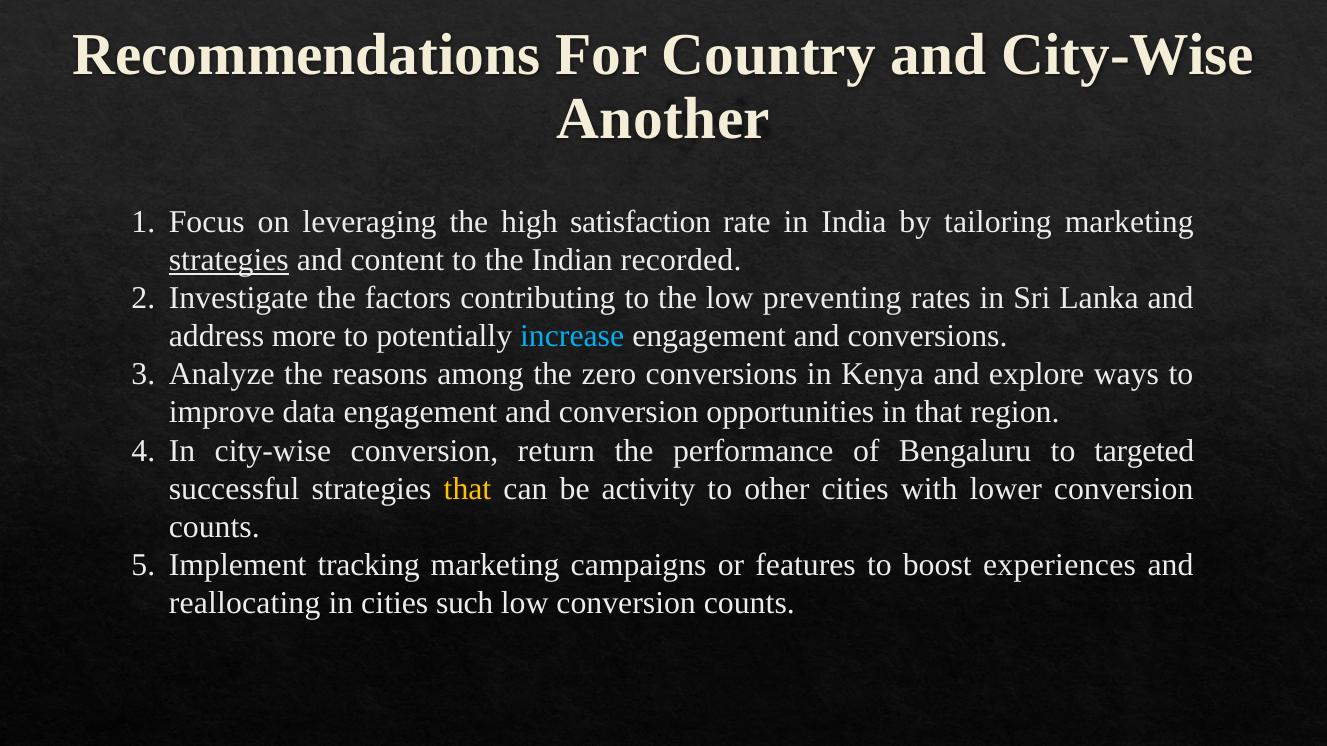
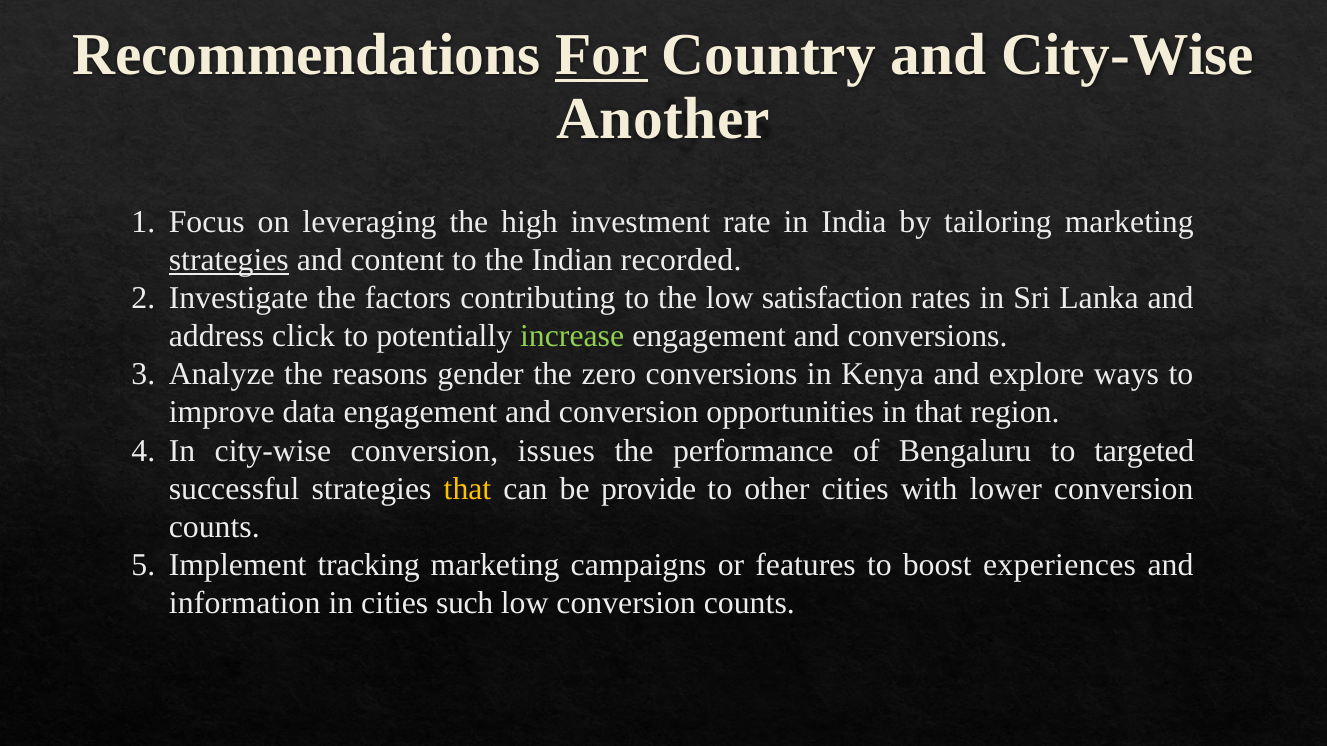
For underline: none -> present (602, 55)
satisfaction: satisfaction -> investment (640, 222)
preventing: preventing -> satisfaction (832, 298)
more: more -> click (304, 336)
increase colour: light blue -> light green (572, 336)
among: among -> gender (481, 375)
return: return -> issues (556, 451)
activity: activity -> provide (649, 489)
reallocating: reallocating -> information (245, 603)
